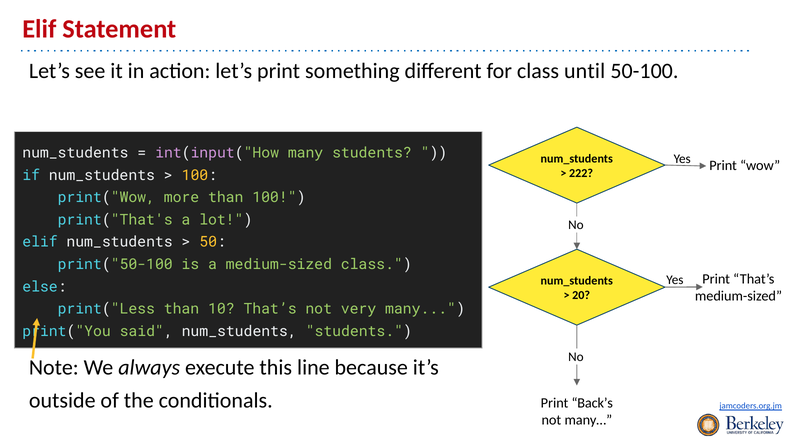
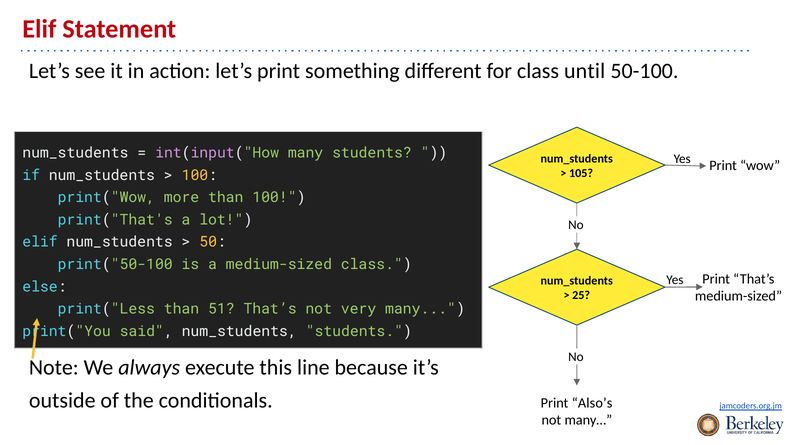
222: 222 -> 105 (581, 173)
20: 20 -> 25 (581, 295)
10: 10 -> 51 (221, 309)
Back’s: Back’s -> Also’s (592, 403)
